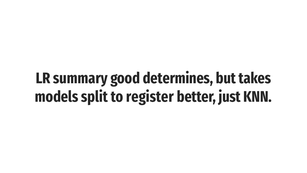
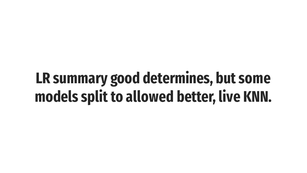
takes: takes -> some (255, 78)
register: register -> allowed (150, 97)
just: just -> live (230, 97)
